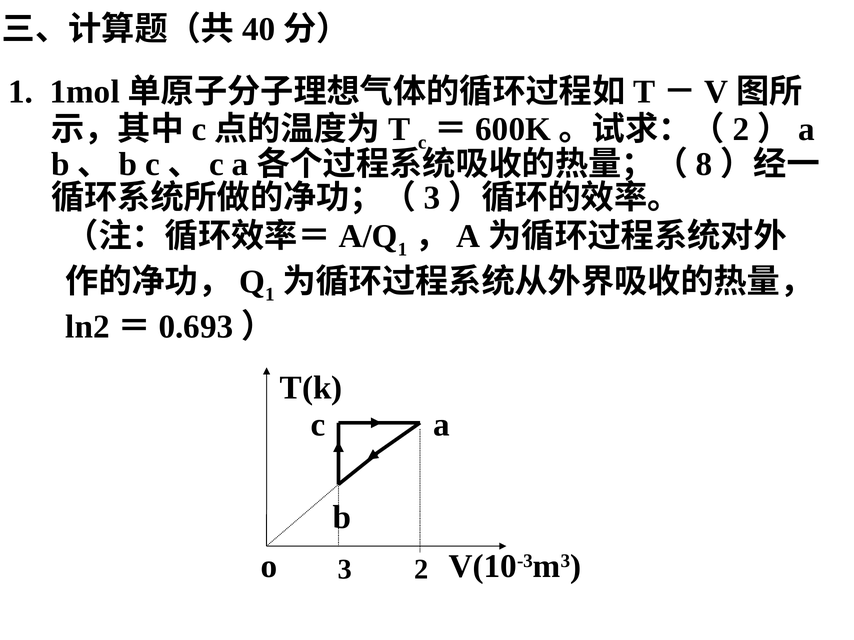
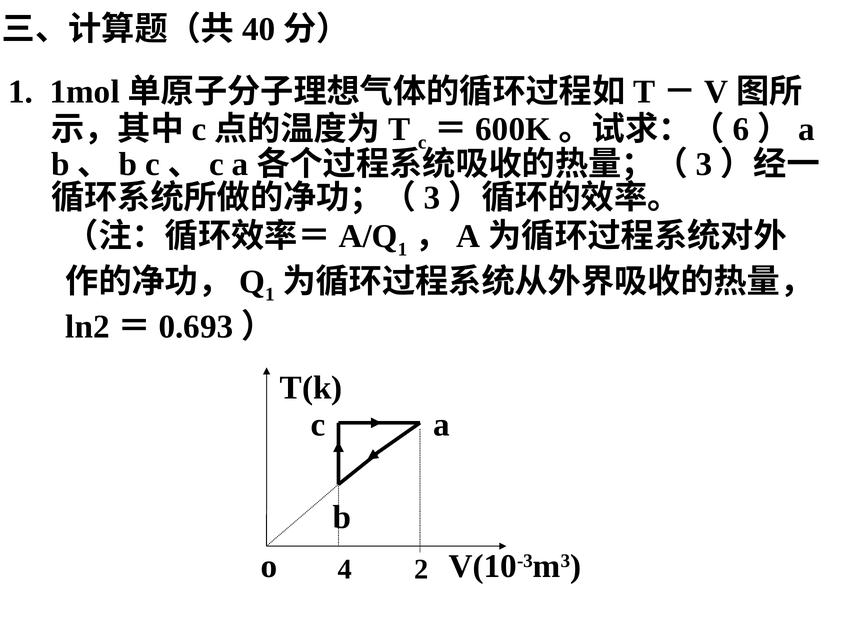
2: 2 -> 6 (741, 129)
8: 8 -> 3 (704, 164)
o 3: 3 -> 4 (345, 570)
